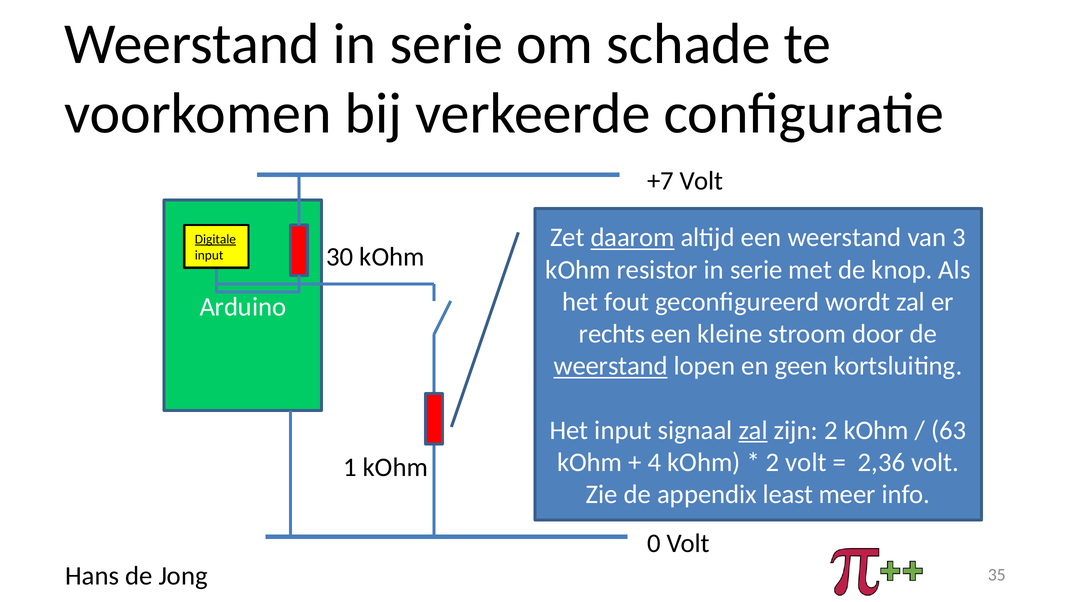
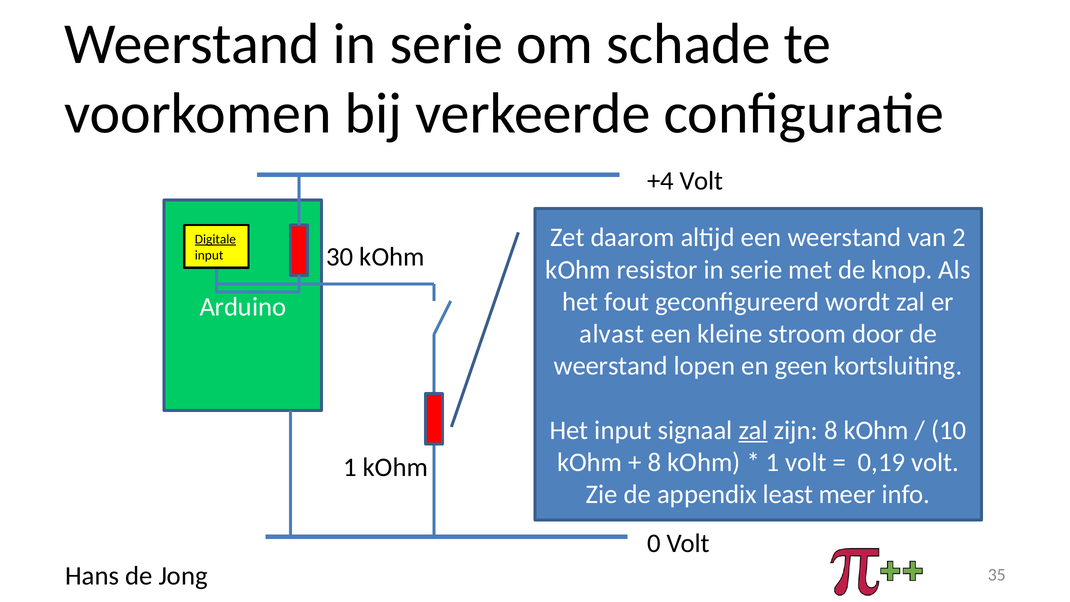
+7: +7 -> +4 (661, 181)
daarom underline: present -> none (633, 238)
3: 3 -> 2 (959, 238)
rechts: rechts -> alvast (612, 334)
weerstand underline: present -> none (611, 366)
zijn 2: 2 -> 8 (831, 430)
63: 63 -> 10 (949, 430)
4: 4 -> 8 (654, 462)
2: 2 -> 1 (773, 462)
2,36: 2,36 -> 0,19 (882, 462)
